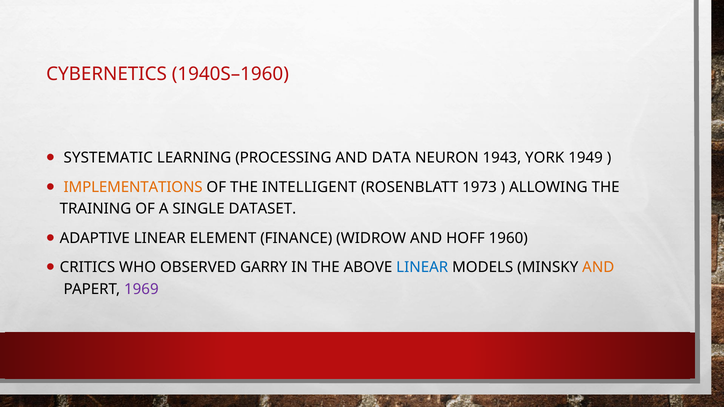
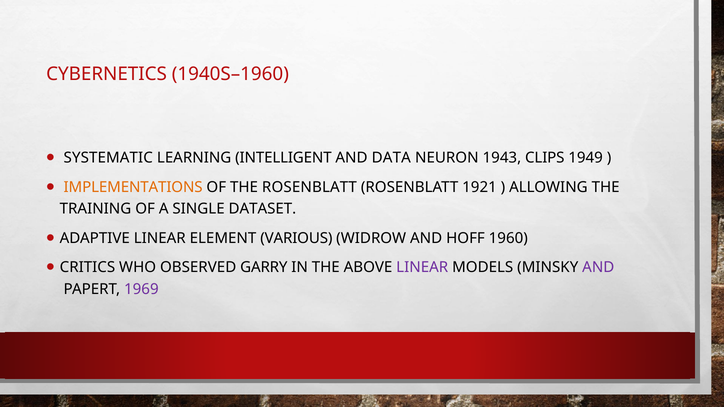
PROCESSING: PROCESSING -> INTELLIGENT (283, 158)
YORK: YORK -> CLIPS (545, 158)
THE INTELLIGENT: INTELLIGENT -> ROSENBLATT (309, 187)
1973: 1973 -> 1921 (480, 187)
FINANCE: FINANCE -> VARIOUS (296, 238)
LINEAR colour: blue -> purple (422, 268)
AND colour: orange -> purple (598, 268)
